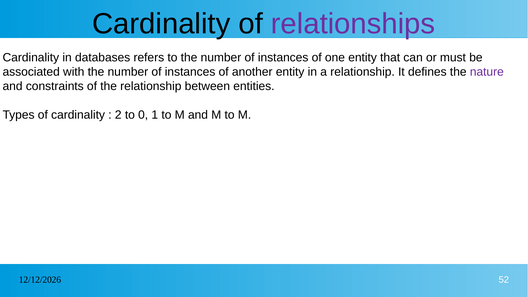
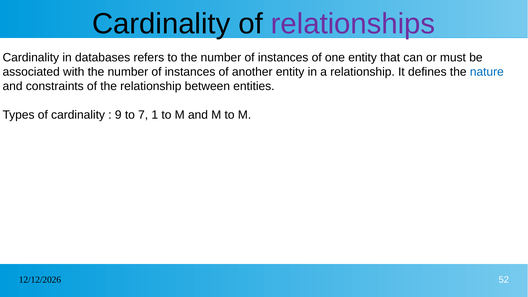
nature colour: purple -> blue (487, 72)
2: 2 -> 9 (118, 115)
0: 0 -> 7 (143, 115)
